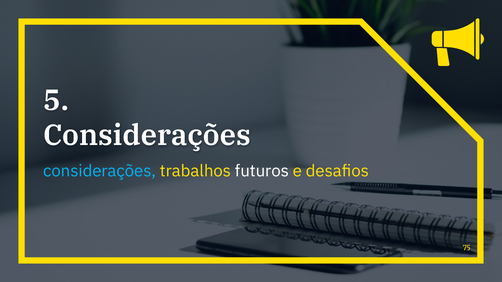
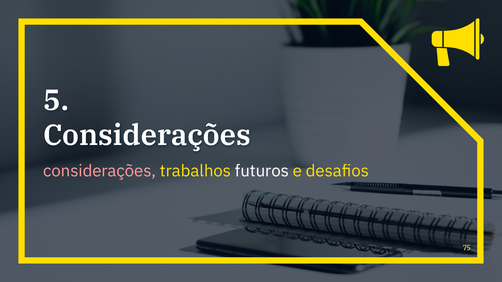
considerações colour: light blue -> pink (100, 171)
